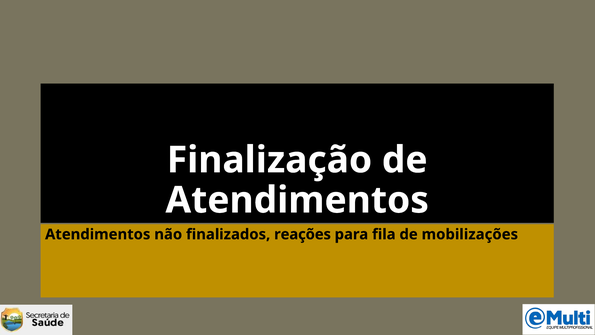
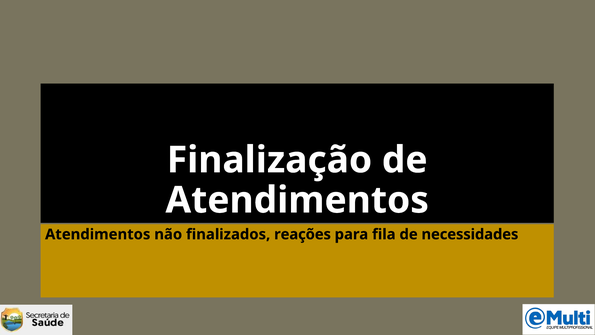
mobilizações: mobilizações -> necessidades (470, 234)
